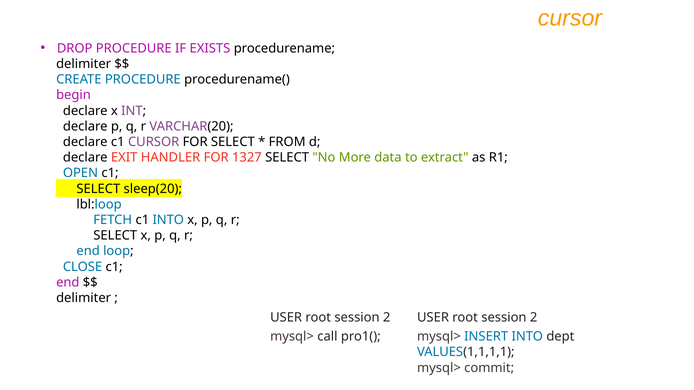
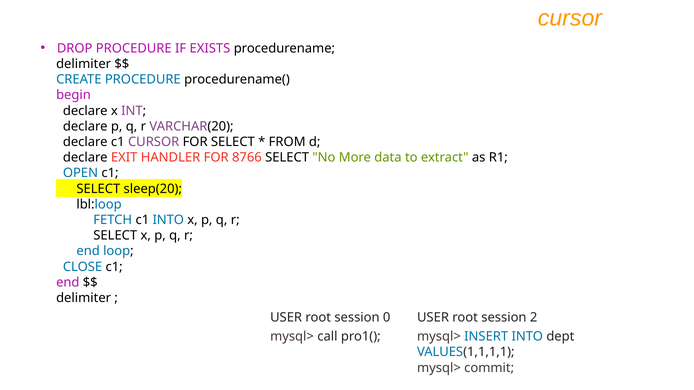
1327: 1327 -> 8766 (247, 158)
2: 2 -> 0 (387, 318)
